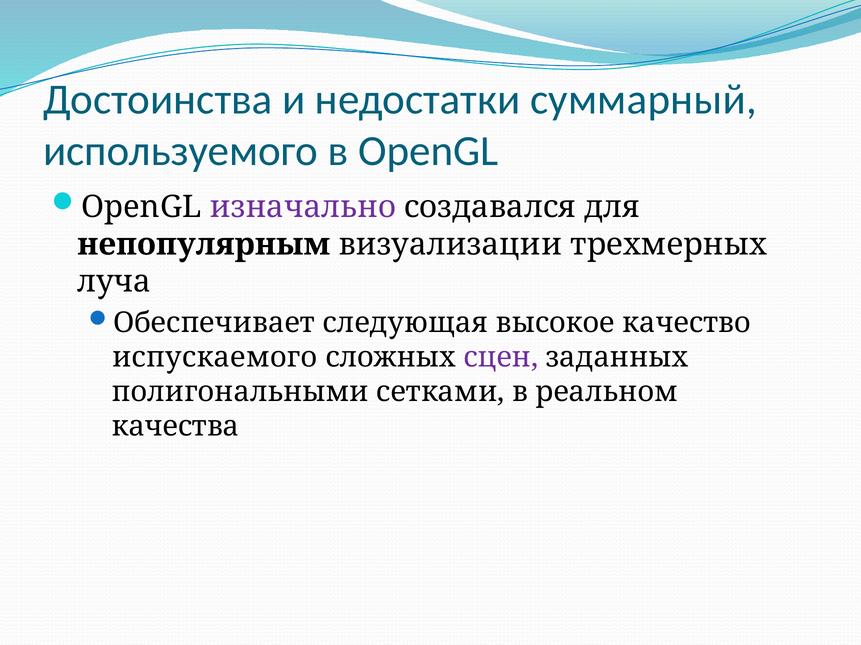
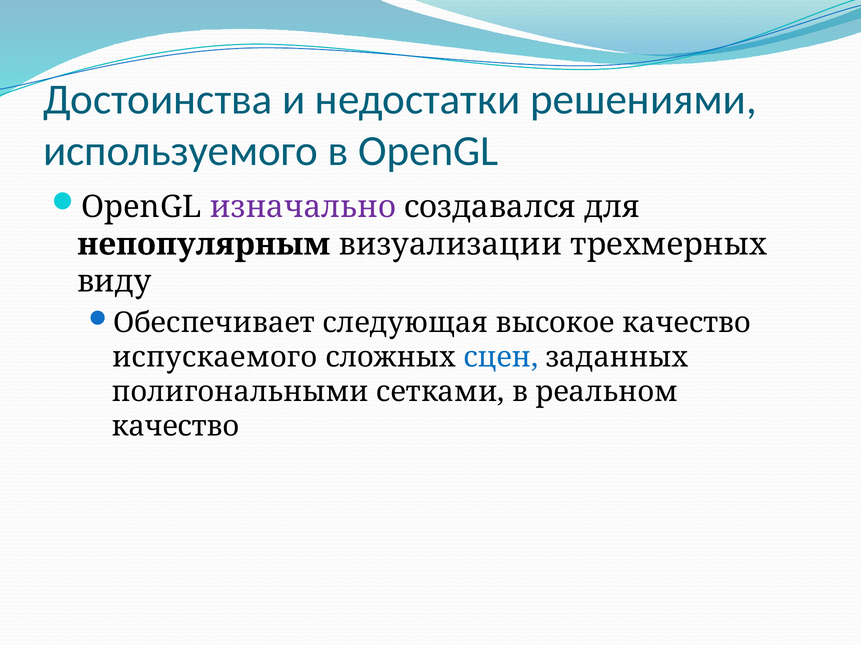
суммарный: суммарный -> решениями (643, 99)
луча: луча -> виду (114, 282)
сцен colour: purple -> blue (501, 358)
качества: качества -> качество (176, 427)
